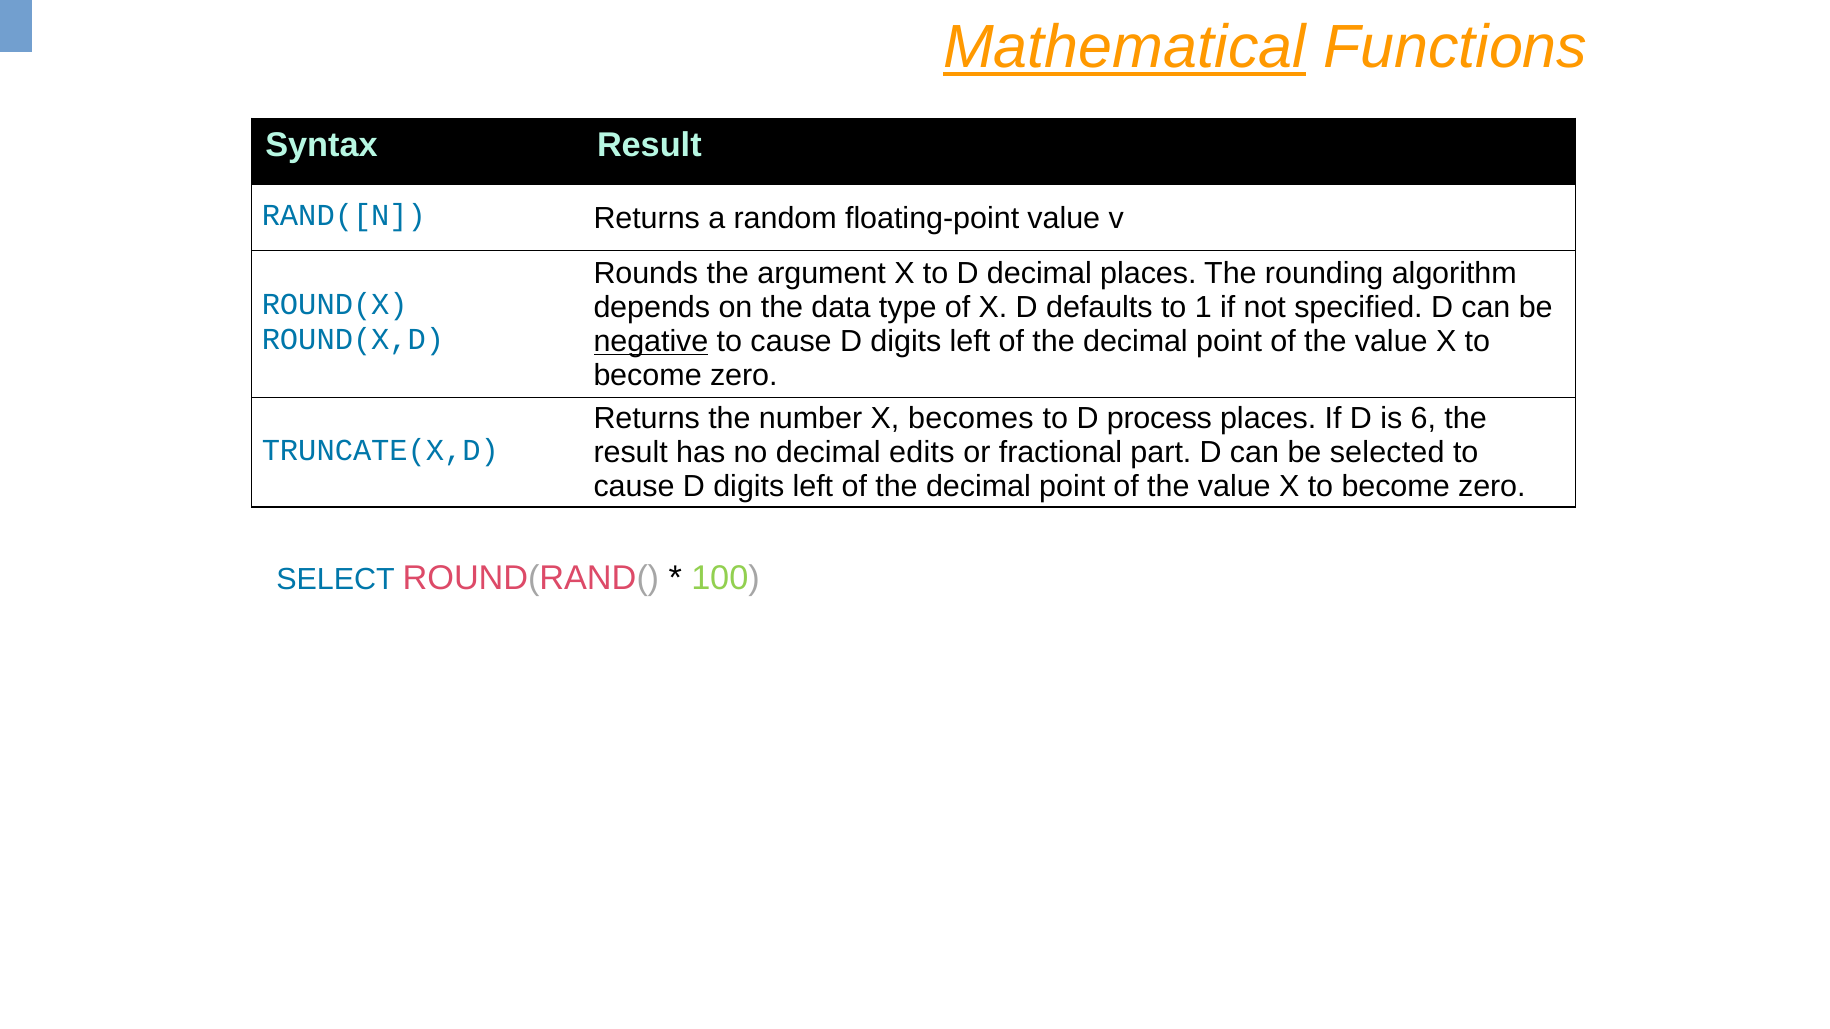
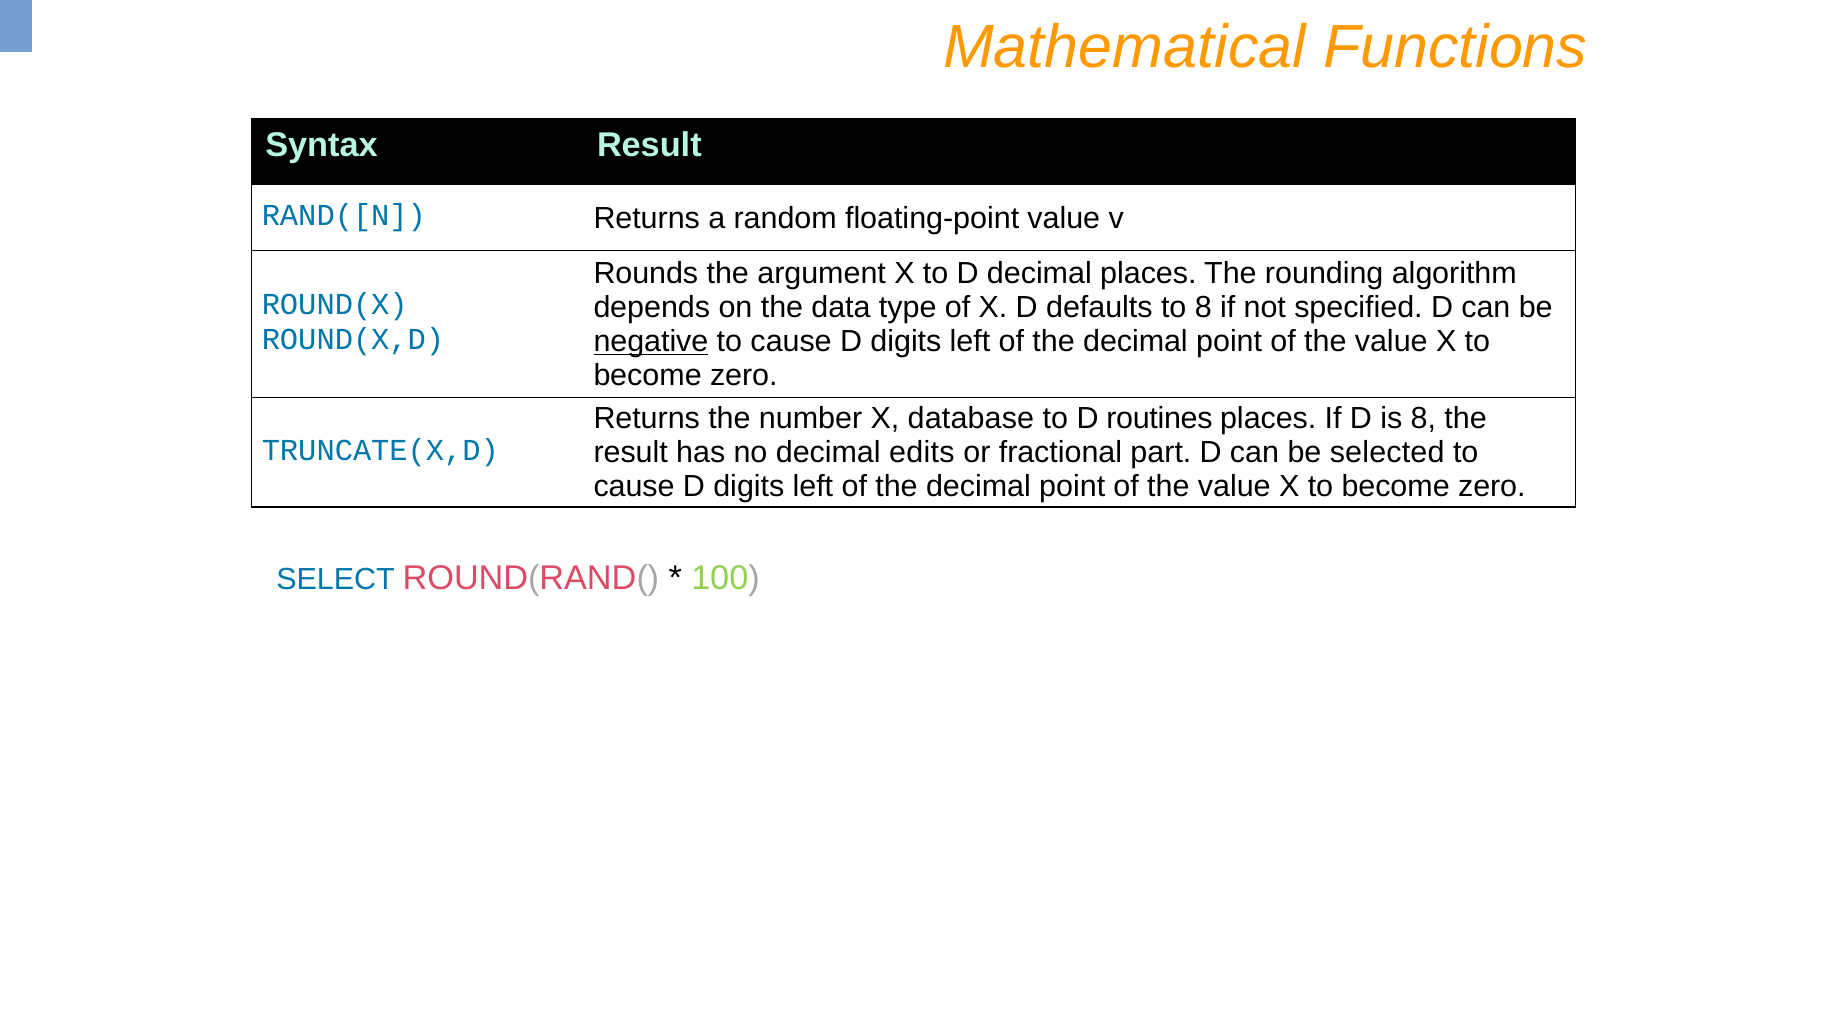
Mathematical underline: present -> none (1125, 48)
to 1: 1 -> 8 (1203, 308)
becomes: becomes -> database (971, 419)
process: process -> routines (1159, 419)
is 6: 6 -> 8 (1423, 419)
